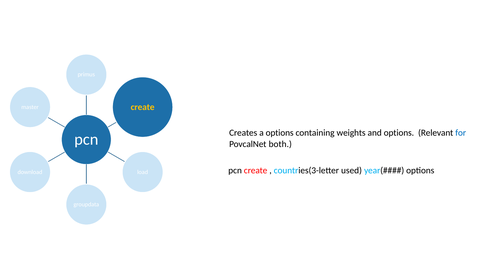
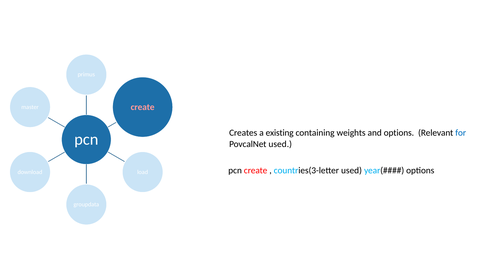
create colour: yellow -> pink (143, 107)
a options: options -> existing (280, 133)
PovcalNet both: both -> used (280, 144)
